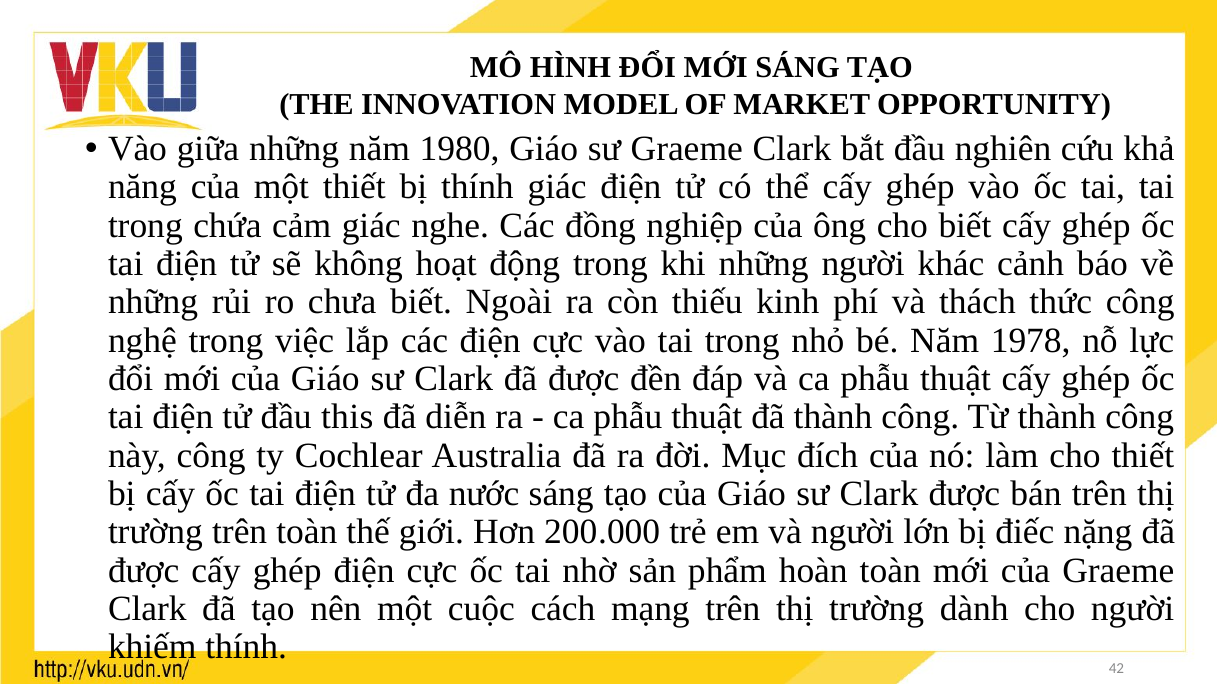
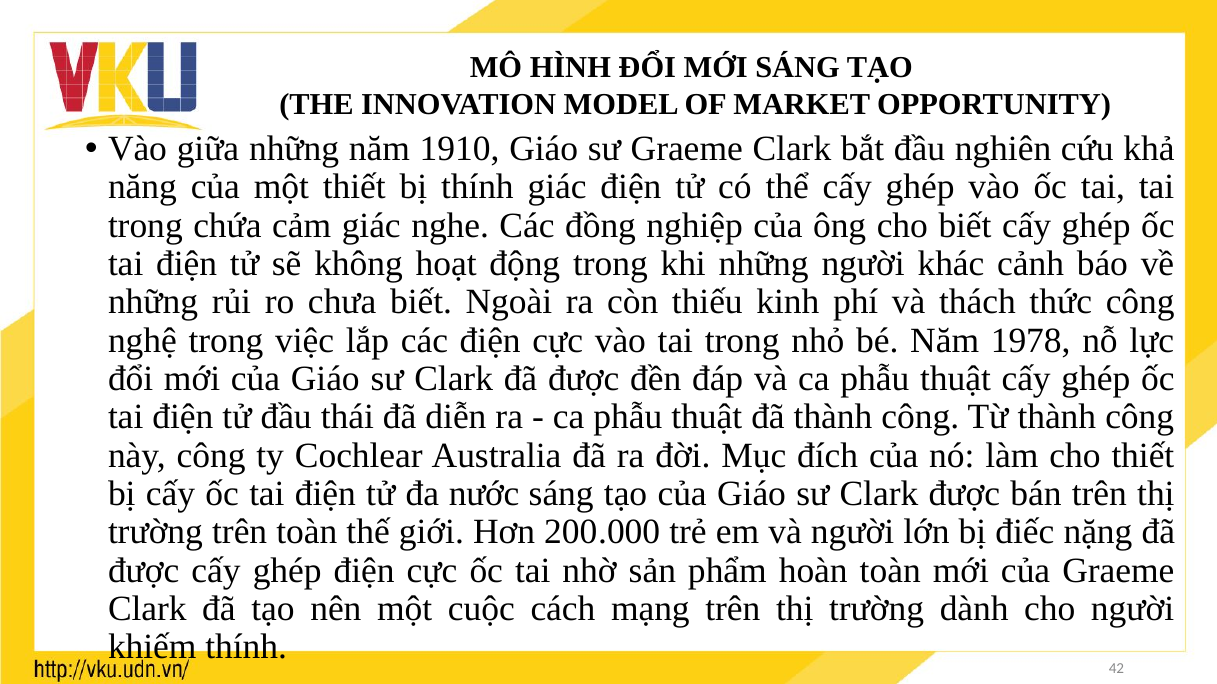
1980: 1980 -> 1910 (460, 149)
this: this -> thái (347, 417)
